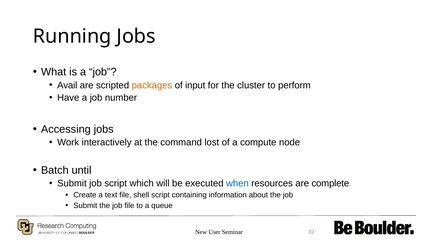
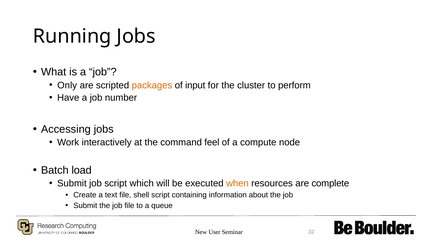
Avail: Avail -> Only (67, 85)
lost: lost -> feel (212, 142)
until: until -> load (82, 170)
when colour: blue -> orange (237, 184)
